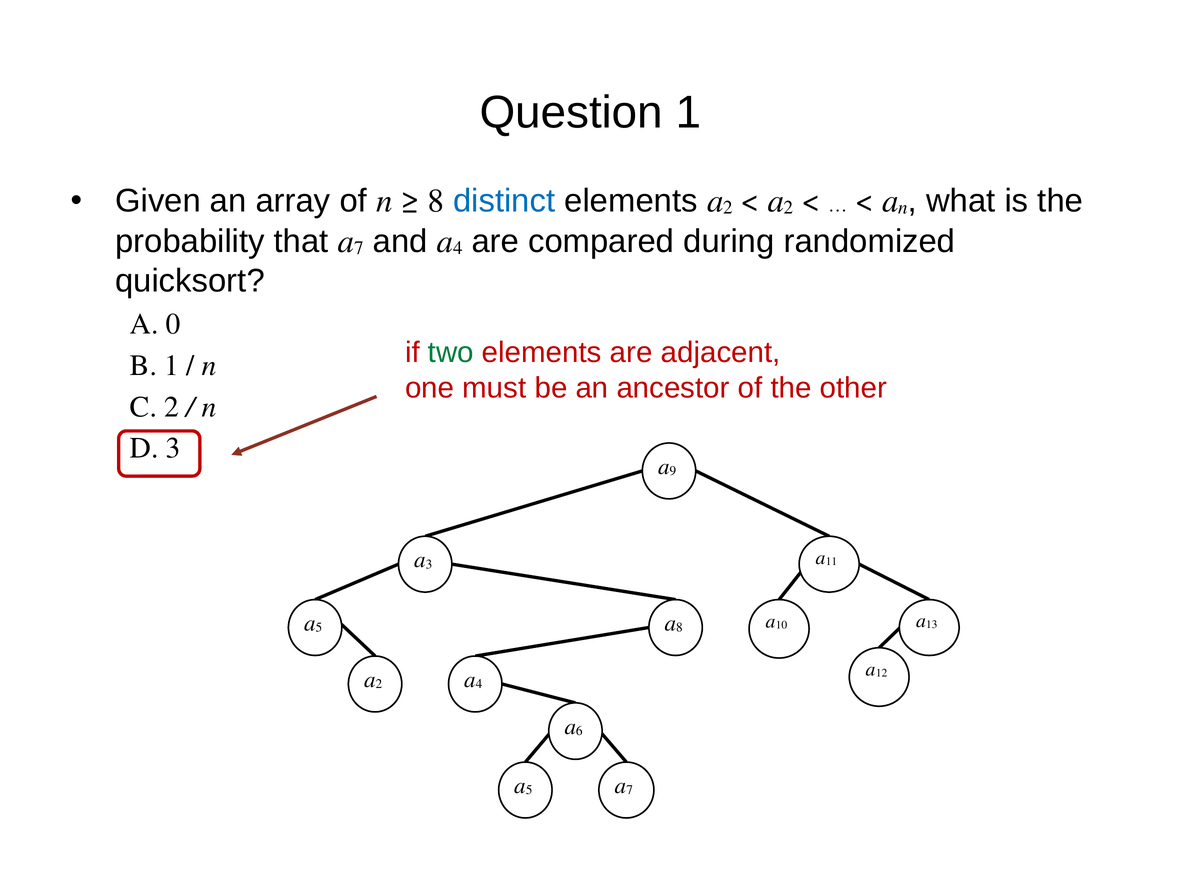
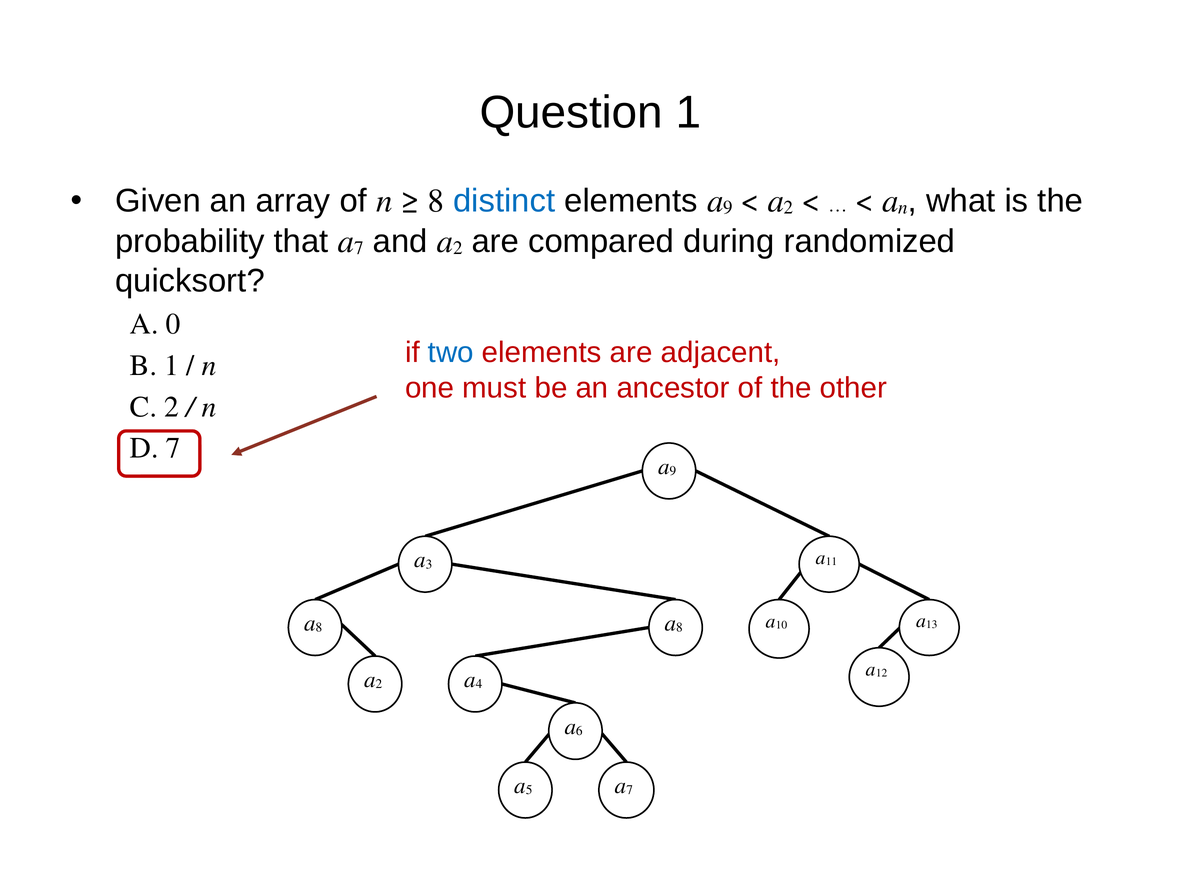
elements a 2: 2 -> 9 (728, 207)
and a 4: 4 -> 2 (458, 248)
two colour: green -> blue (451, 352)
D 3: 3 -> 7 (173, 448)
5: 5 -> 8 (319, 627)
